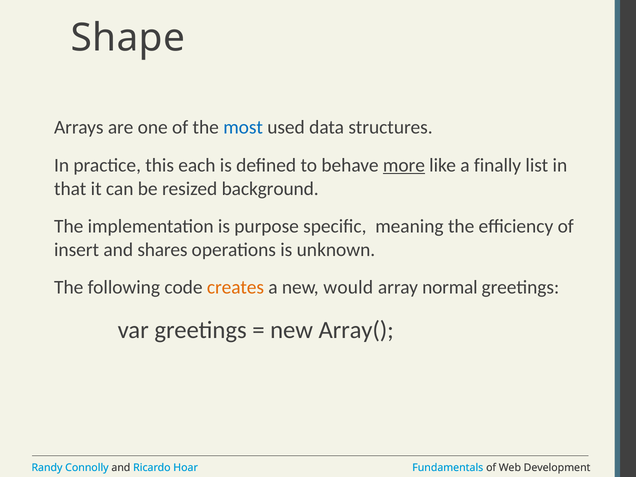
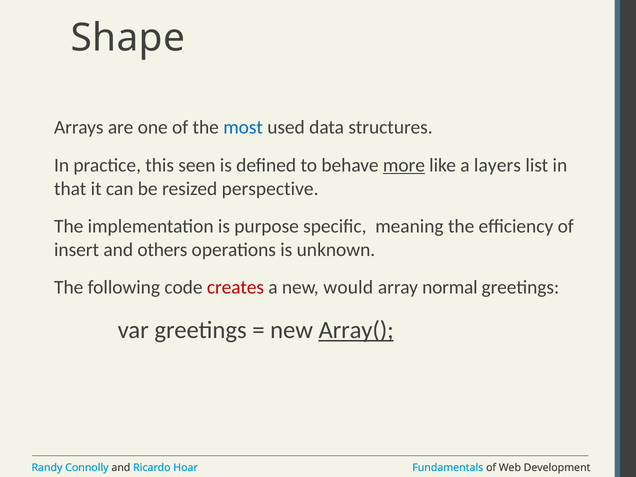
each: each -> seen (197, 165)
finally: finally -> layers (497, 165)
background: background -> perspective (270, 189)
shares: shares -> others (162, 250)
creates colour: orange -> red (235, 287)
Array( underline: none -> present (356, 330)
